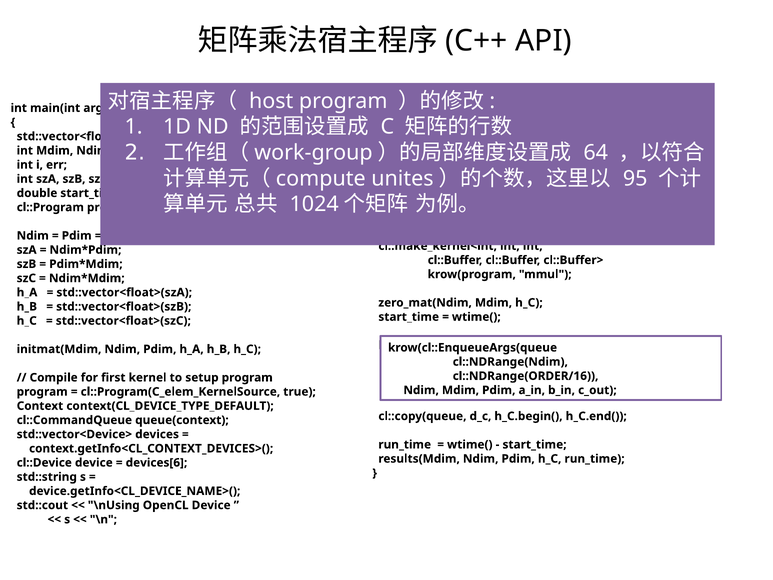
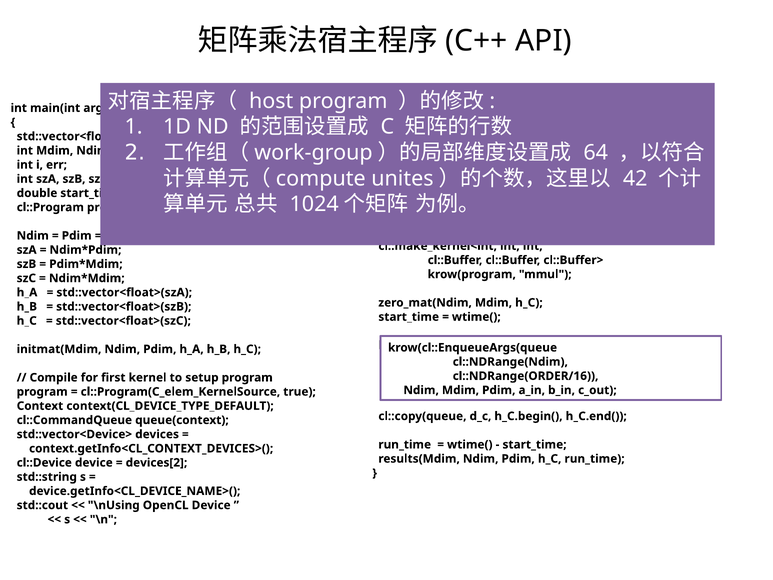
95: 95 -> 42 (635, 178)
devices[6: devices[6 -> devices[2 (156, 462)
